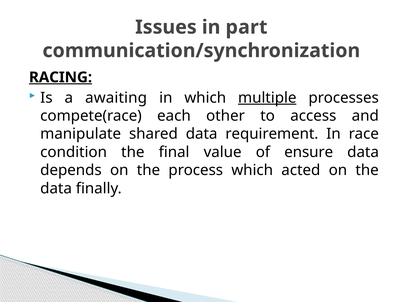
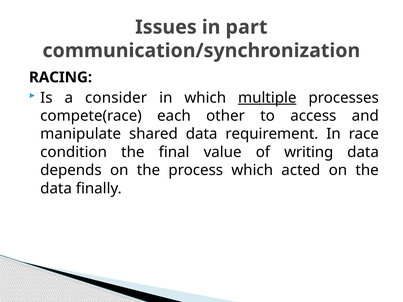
RACING underline: present -> none (61, 77)
awaiting: awaiting -> consider (116, 98)
ensure: ensure -> writing (309, 152)
